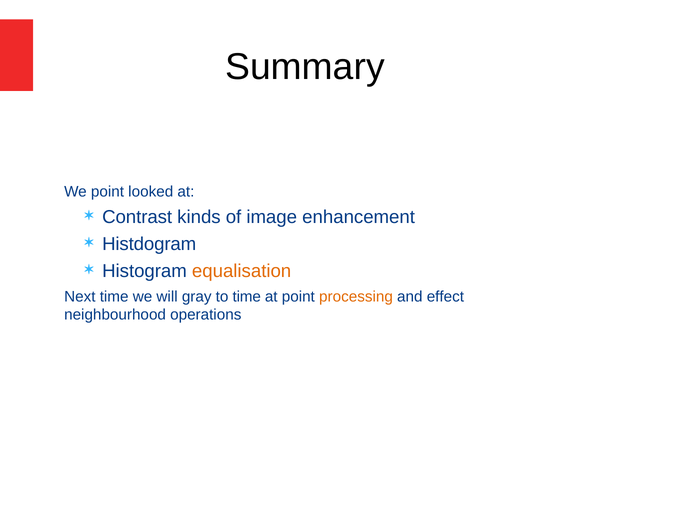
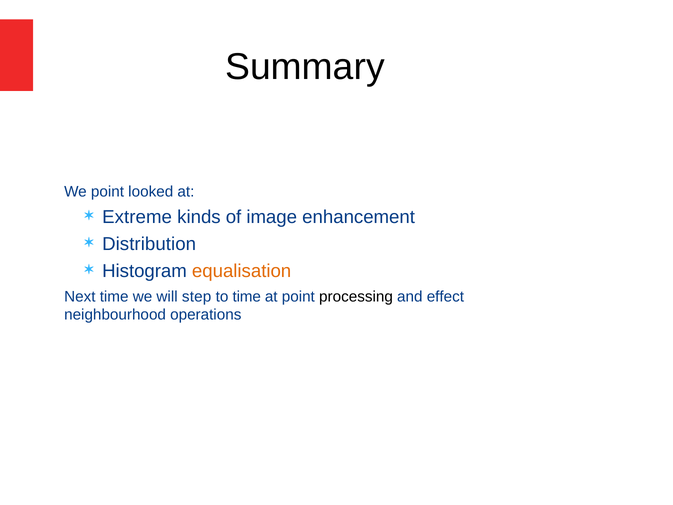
Contrast: Contrast -> Extreme (137, 217)
Histdogram: Histdogram -> Distribution (149, 244)
gray: gray -> step (197, 296)
processing colour: orange -> black (356, 296)
